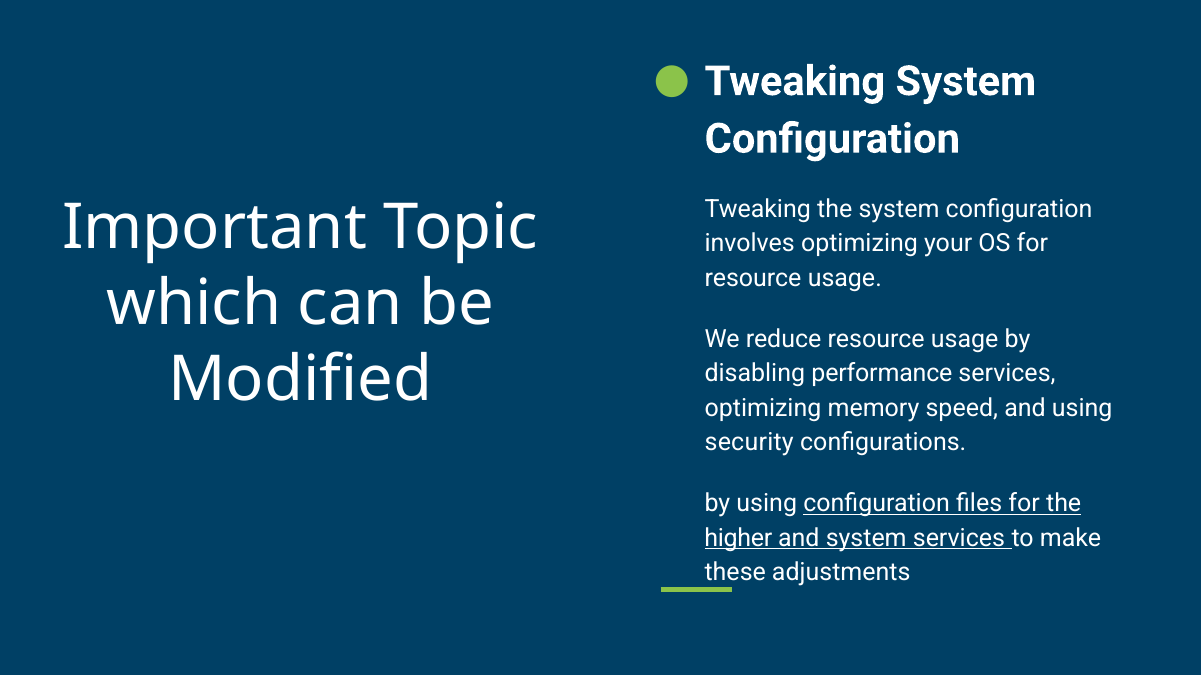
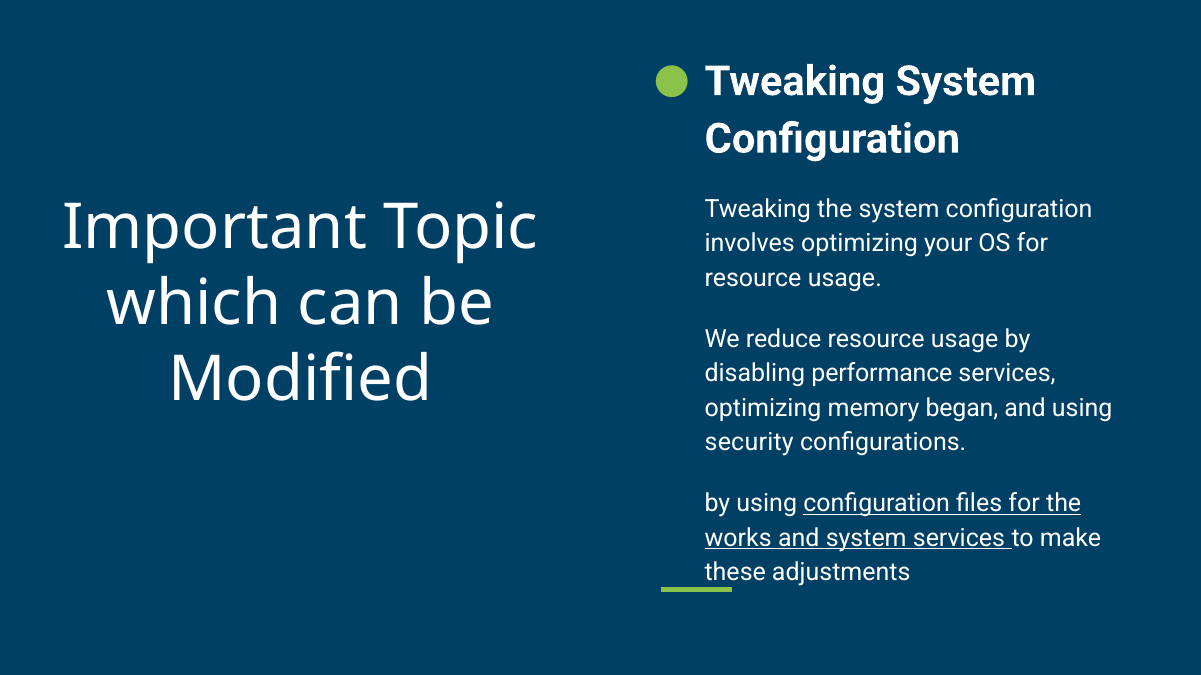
speed: speed -> began (962, 408)
higher: higher -> works (738, 538)
